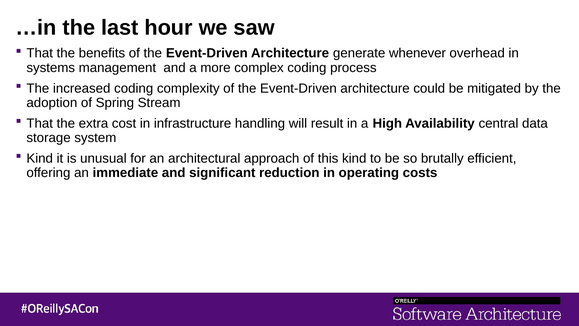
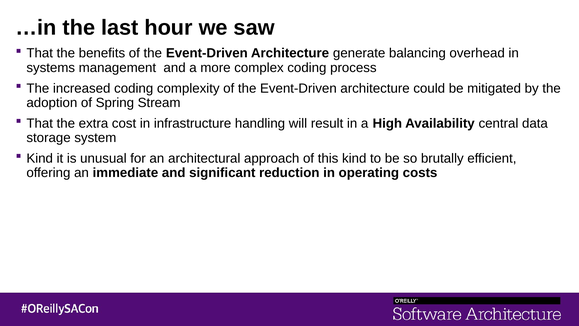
whenever: whenever -> balancing (417, 53)
